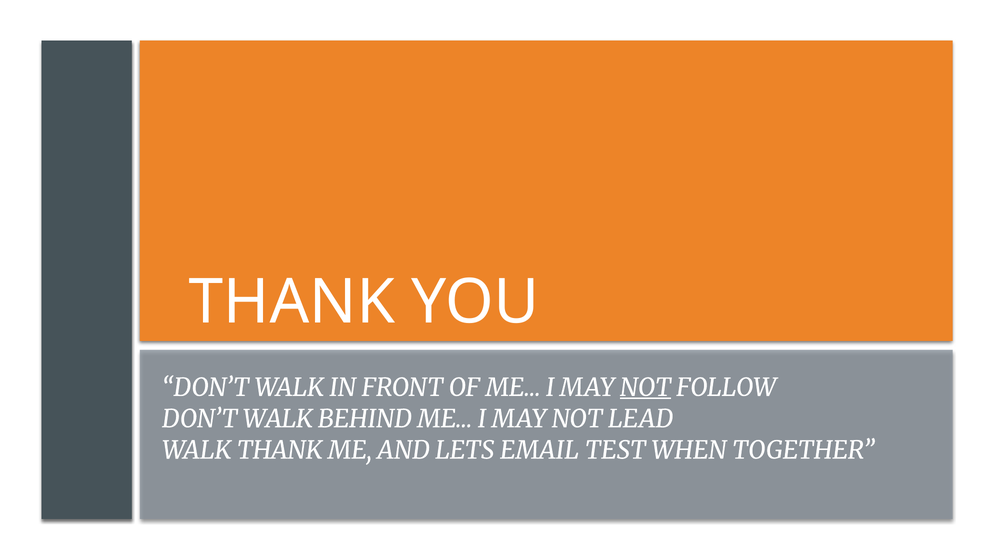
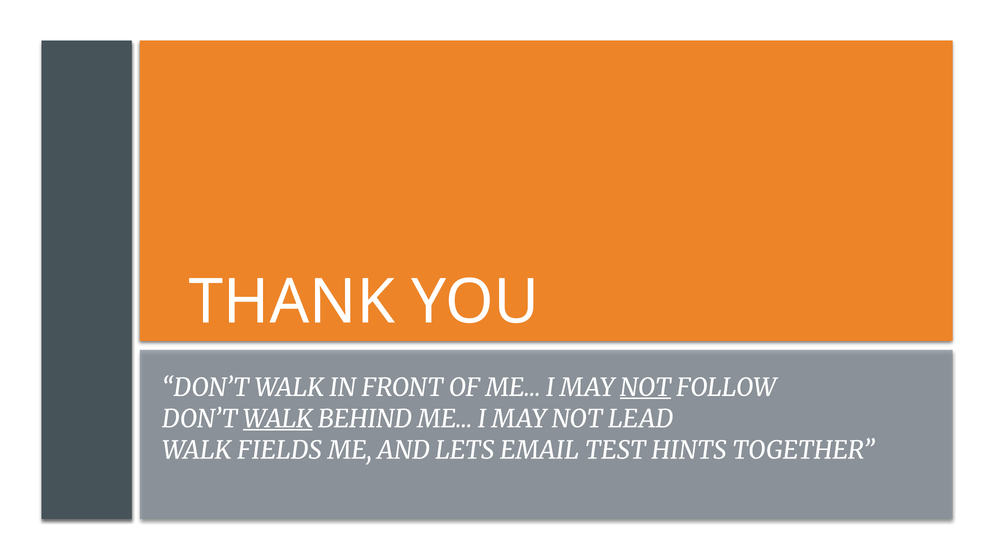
WALK underline: none -> present (278, 419)
WALK THANK: THANK -> FIELDS (279, 450)
WHEN: WHEN -> HINTS (689, 450)
